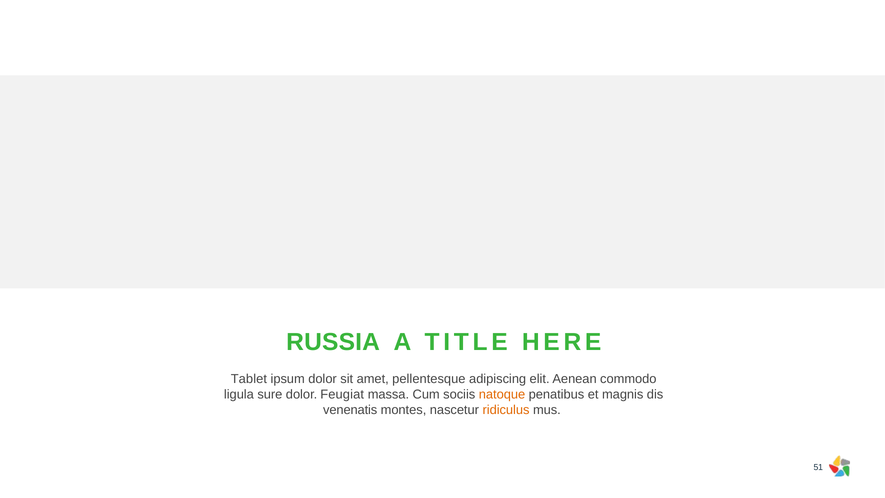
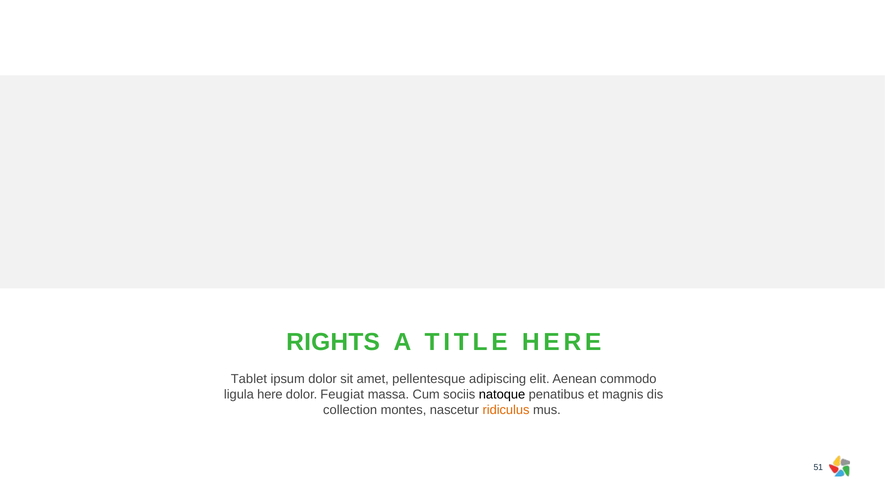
RUSSIA: RUSSIA -> RIGHTS (333, 342)
ligula sure: sure -> here (270, 394)
natoque colour: orange -> black (502, 394)
venenatis: venenatis -> collection (350, 410)
